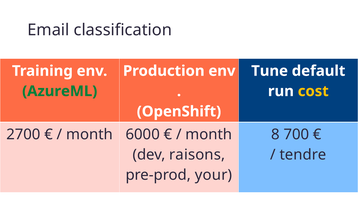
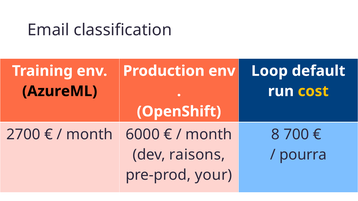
Tune: Tune -> Loop (270, 71)
AzureML colour: green -> black (60, 91)
tendre: tendre -> pourra (303, 155)
